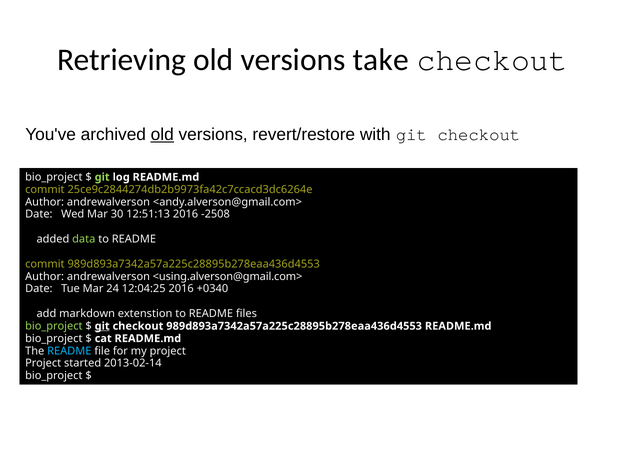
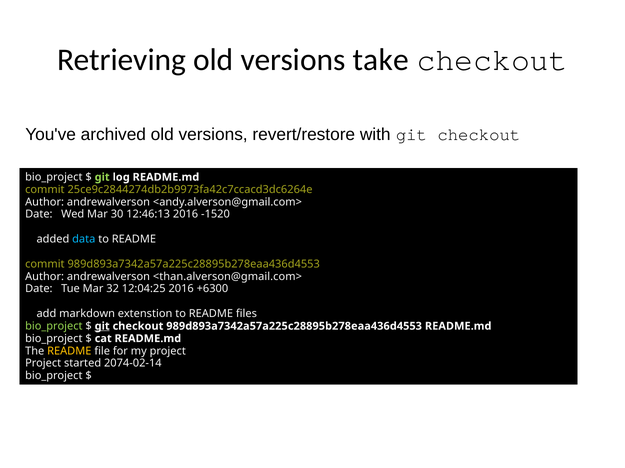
old underline: present -> none (162, 135)
12:51:13: 12:51:13 -> 12:46:13 (148, 215)
-2508: -2508 -> -1520 (215, 215)
data colour: light green -> light blue (84, 240)
<using.alverson@gmail.com>: <using.alverson@gmail.com> -> <than.alverson@gmail.com> (227, 277)
24: 24 -> 32 (113, 289)
+0340: +0340 -> +6300 (212, 289)
README colour: light blue -> yellow (69, 351)
2013-02-14: 2013-02-14 -> 2074-02-14 (133, 364)
